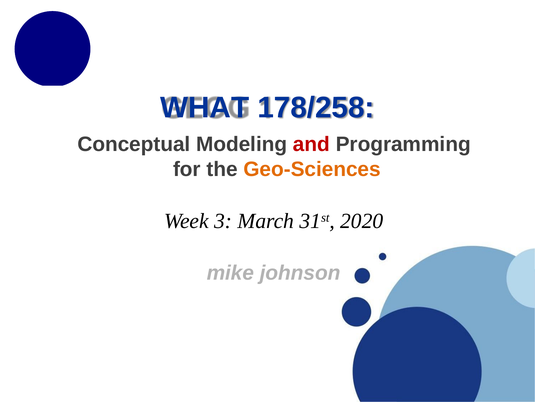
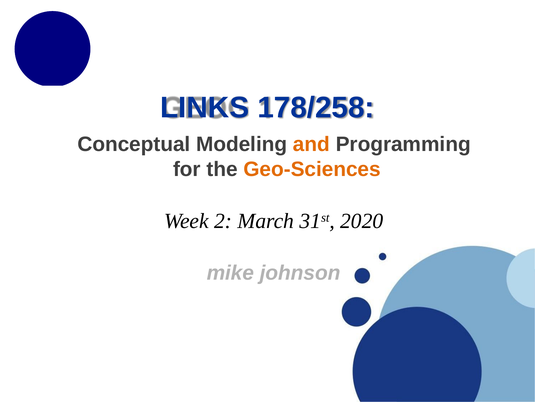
WHAT: WHAT -> LINKS (205, 107)
and colour: red -> orange (311, 144)
3: 3 -> 2 (223, 221)
